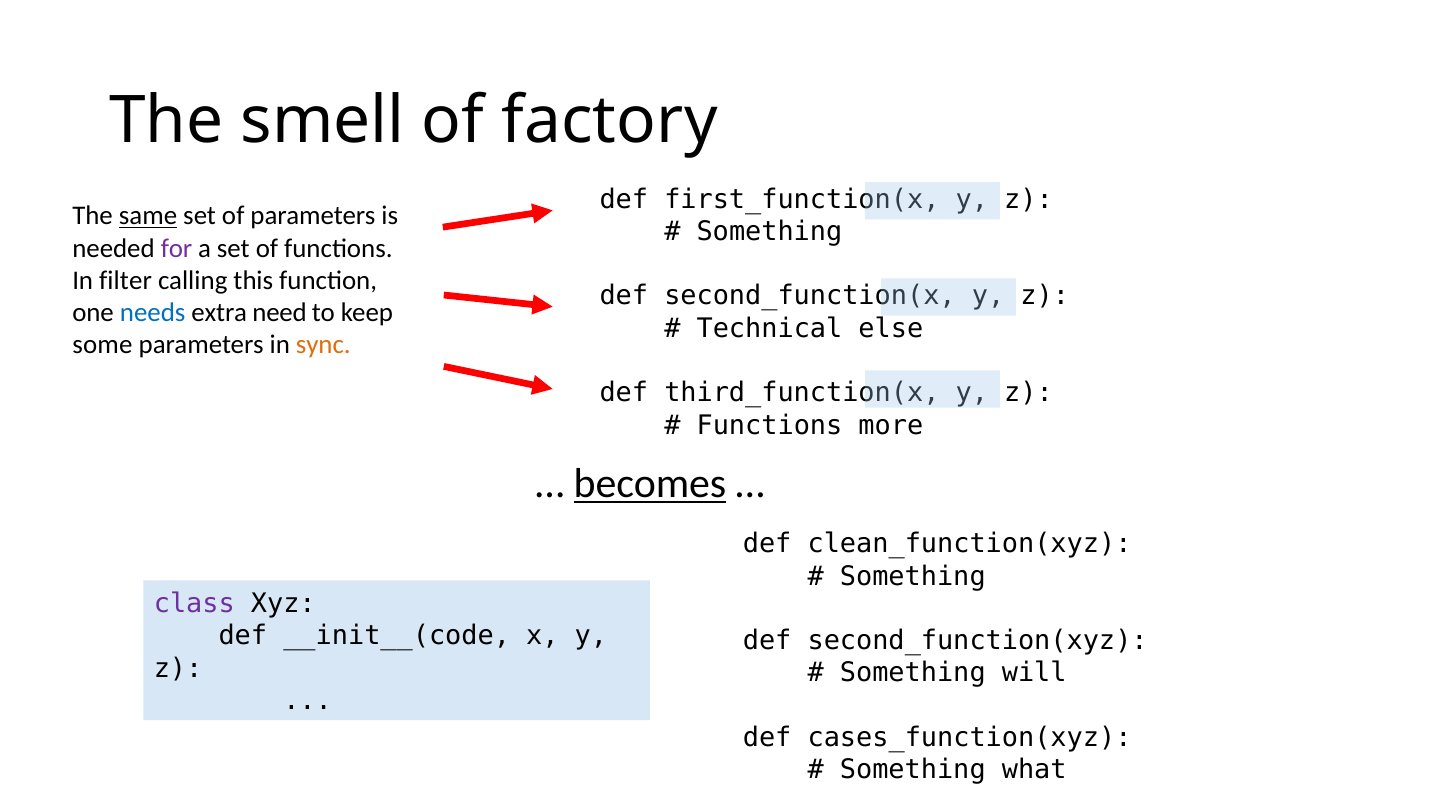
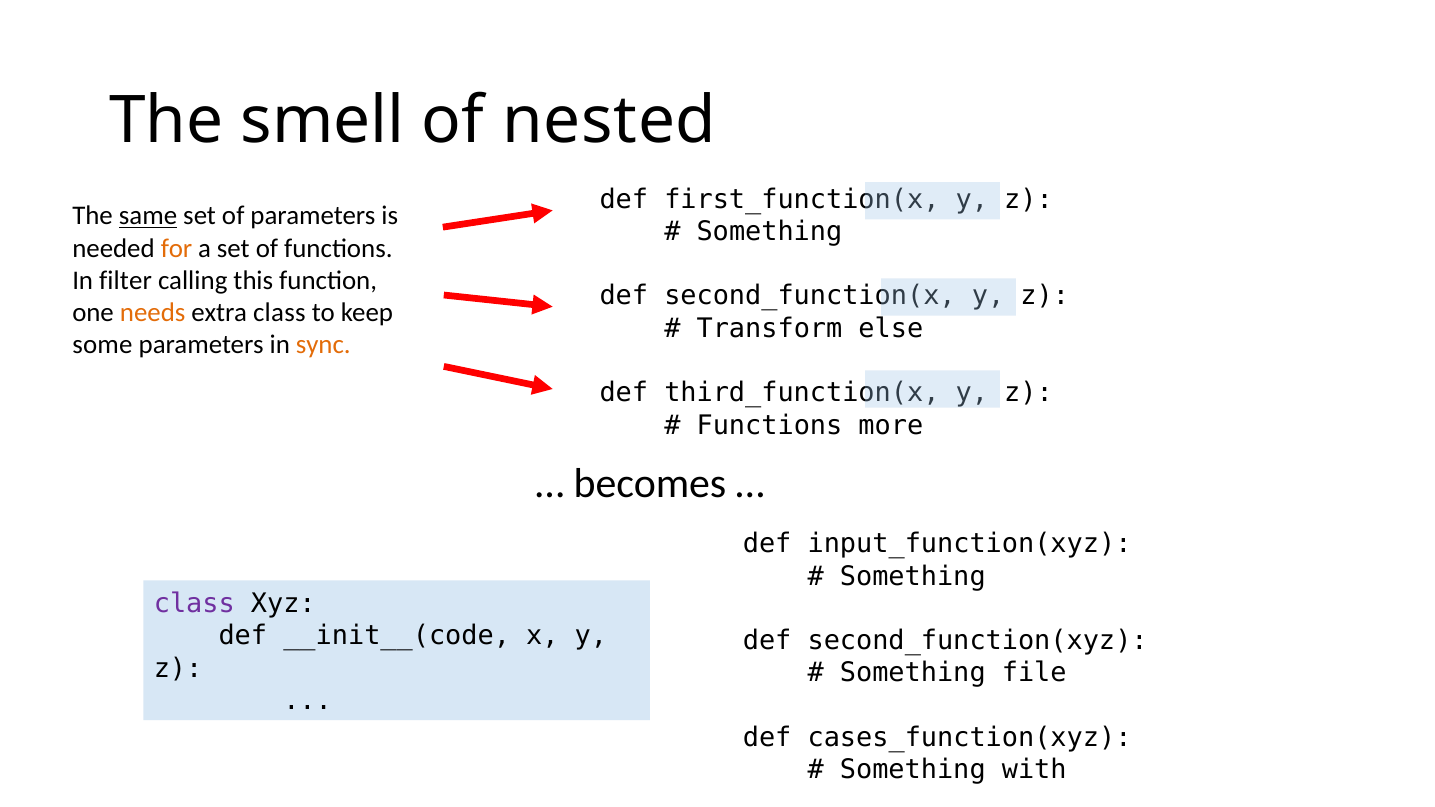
factory: factory -> nested (609, 121)
for colour: purple -> orange (176, 248)
needs colour: blue -> orange (153, 313)
extra need: need -> class (279, 313)
Technical: Technical -> Transform (769, 328)
becomes underline: present -> none (650, 484)
clean_function(xyz: clean_function(xyz -> input_function(xyz (970, 544)
will: will -> file (1034, 673)
what: what -> with (1034, 770)
